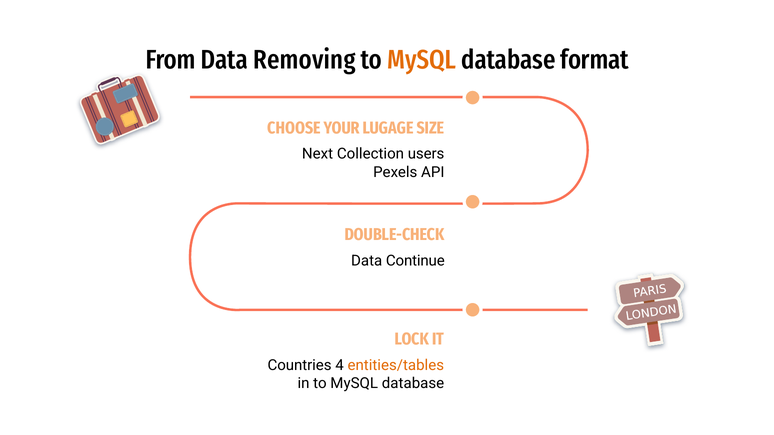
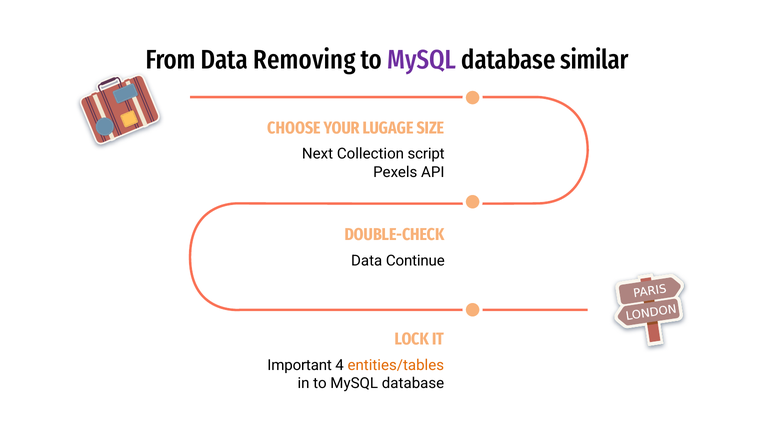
MySQL colour: orange -> purple (422, 60)
format: format -> similar (594, 60)
users: users -> script (426, 154)
Countries: Countries -> Important (300, 366)
